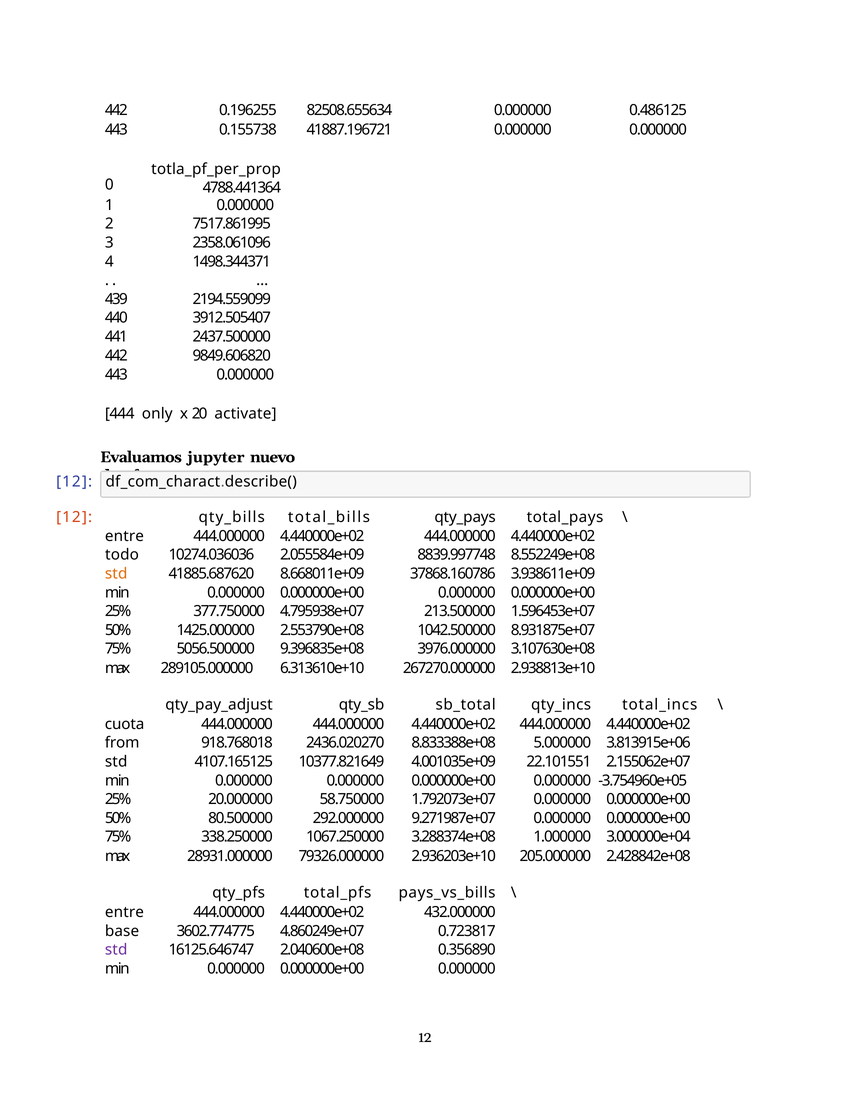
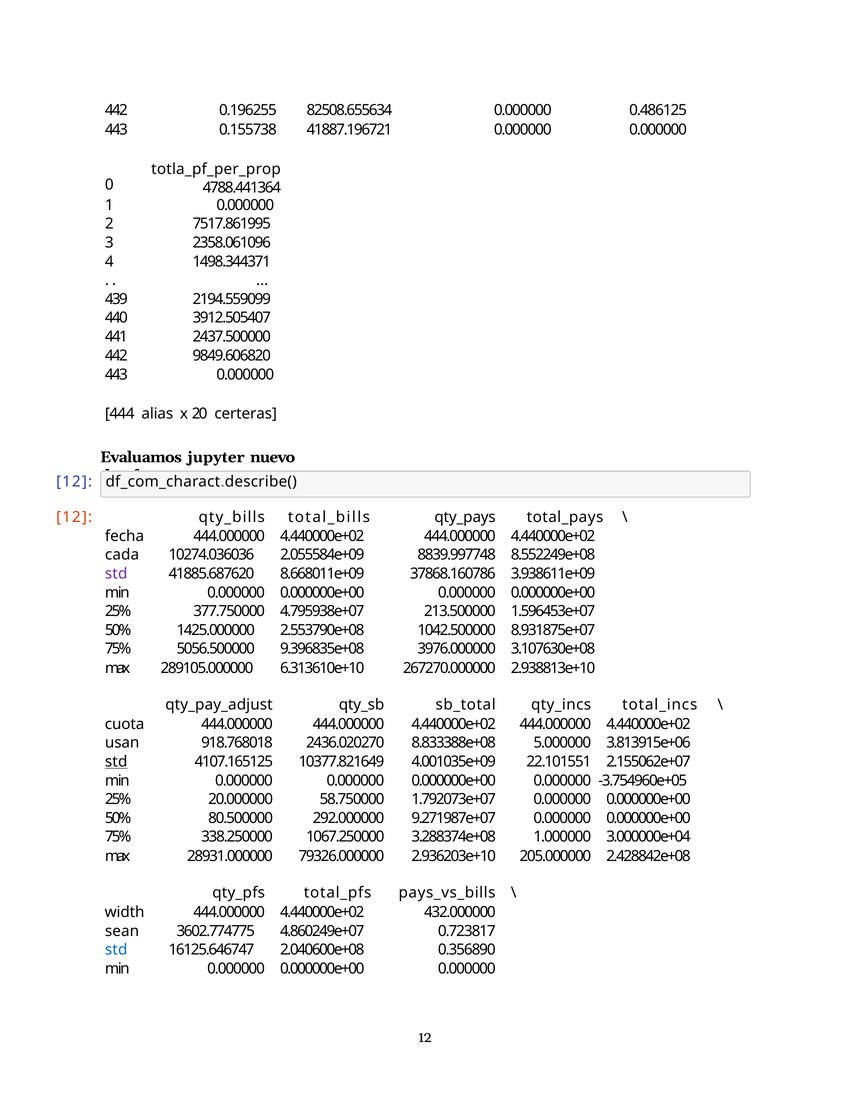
only: only -> alias (157, 414)
activate: activate -> certeras (246, 414)
entre: entre -> fecha (125, 536)
todo: todo -> cada (122, 555)
std colour: orange -> purple (116, 574)
from: from -> usan (122, 743)
std underline: none -> present (116, 762)
entre: entre -> width (125, 912)
base: base -> sean (122, 931)
std colour: purple -> blue (116, 950)
